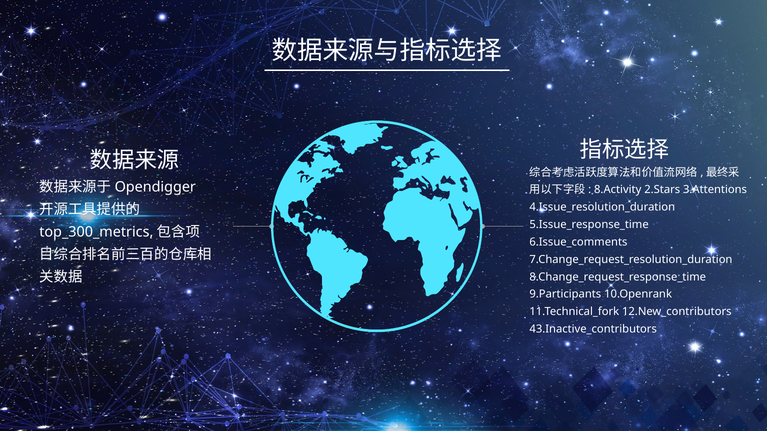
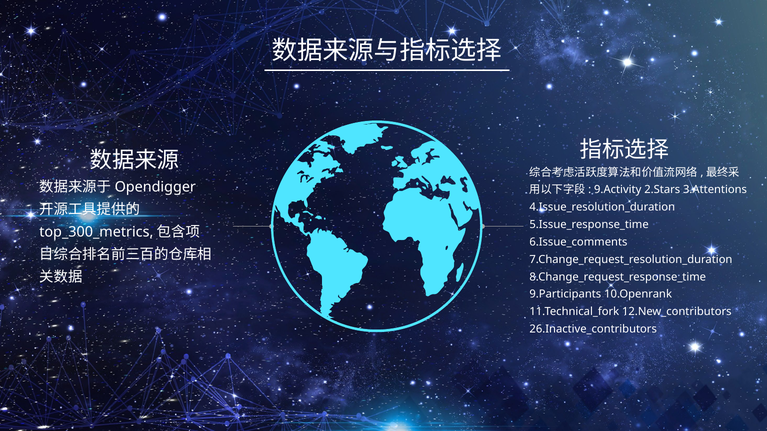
8.Activity: 8.Activity -> 9.Activity (618, 190)
43.Inactive_contributors: 43.Inactive_contributors -> 26.Inactive_contributors (593, 329)
